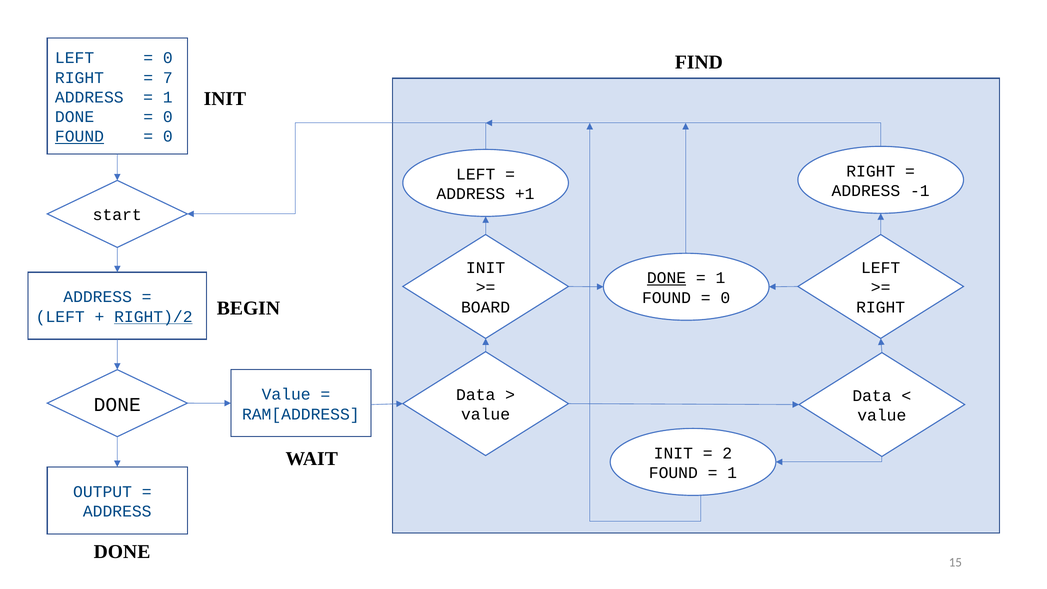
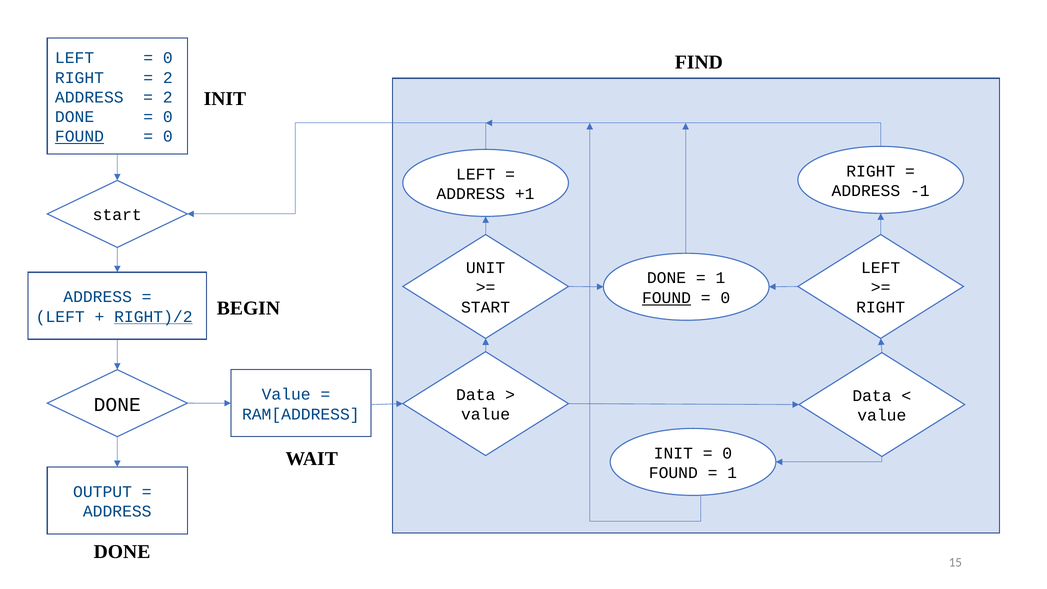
7: 7 -> 2 (168, 78)
1: 1 -> 2 (168, 97)
INIT: INIT -> UNIT (486, 268)
DONE underline: present -> none (667, 278)
FOUND underline: none -> present (667, 298)
BOARD: BOARD -> START (486, 307)
2: 2 -> 0 (727, 453)
